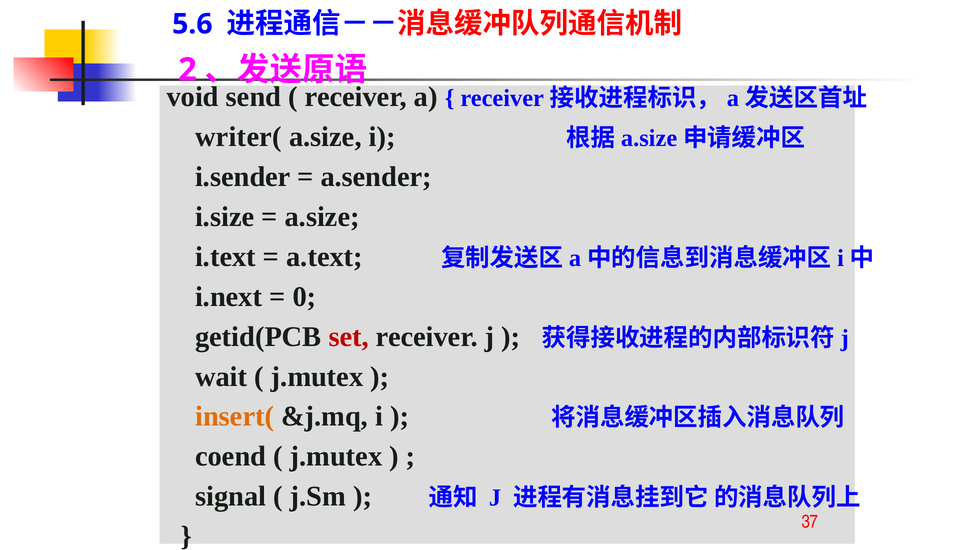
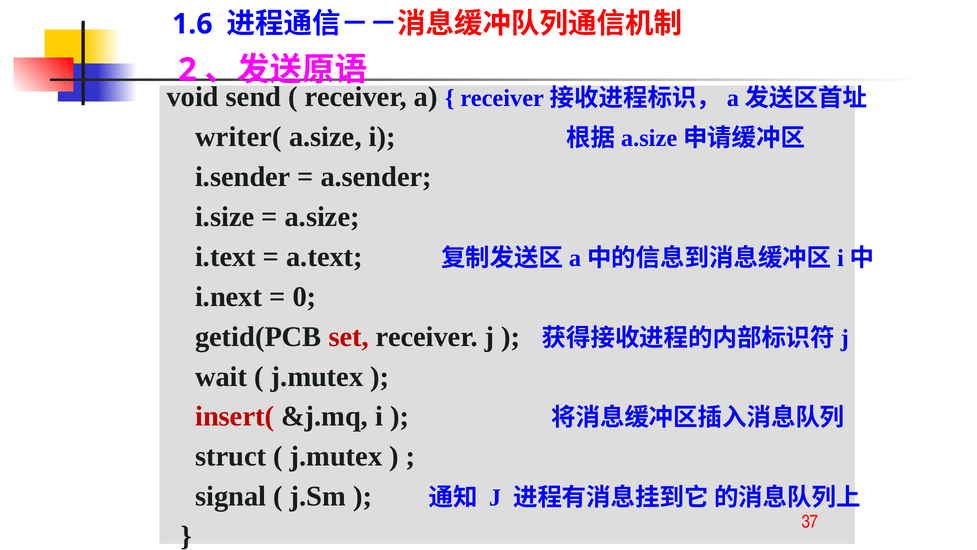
5.6: 5.6 -> 1.6 (192, 24)
insert( colour: orange -> red (235, 416)
coend: coend -> struct (231, 456)
